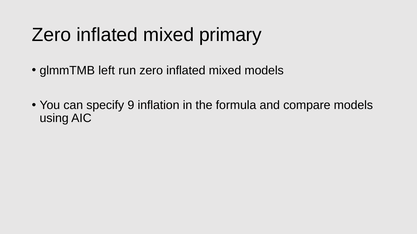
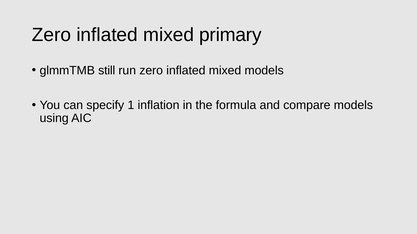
left: left -> still (107, 71)
9: 9 -> 1 (131, 105)
